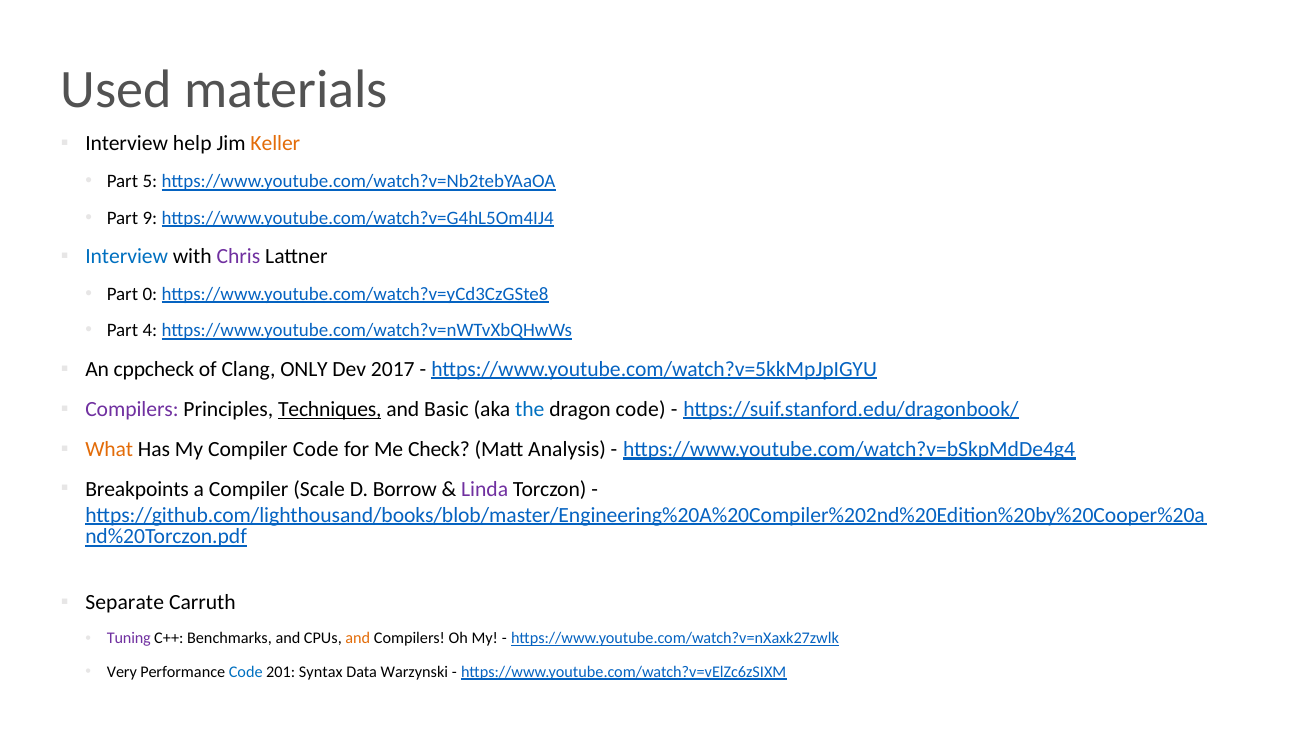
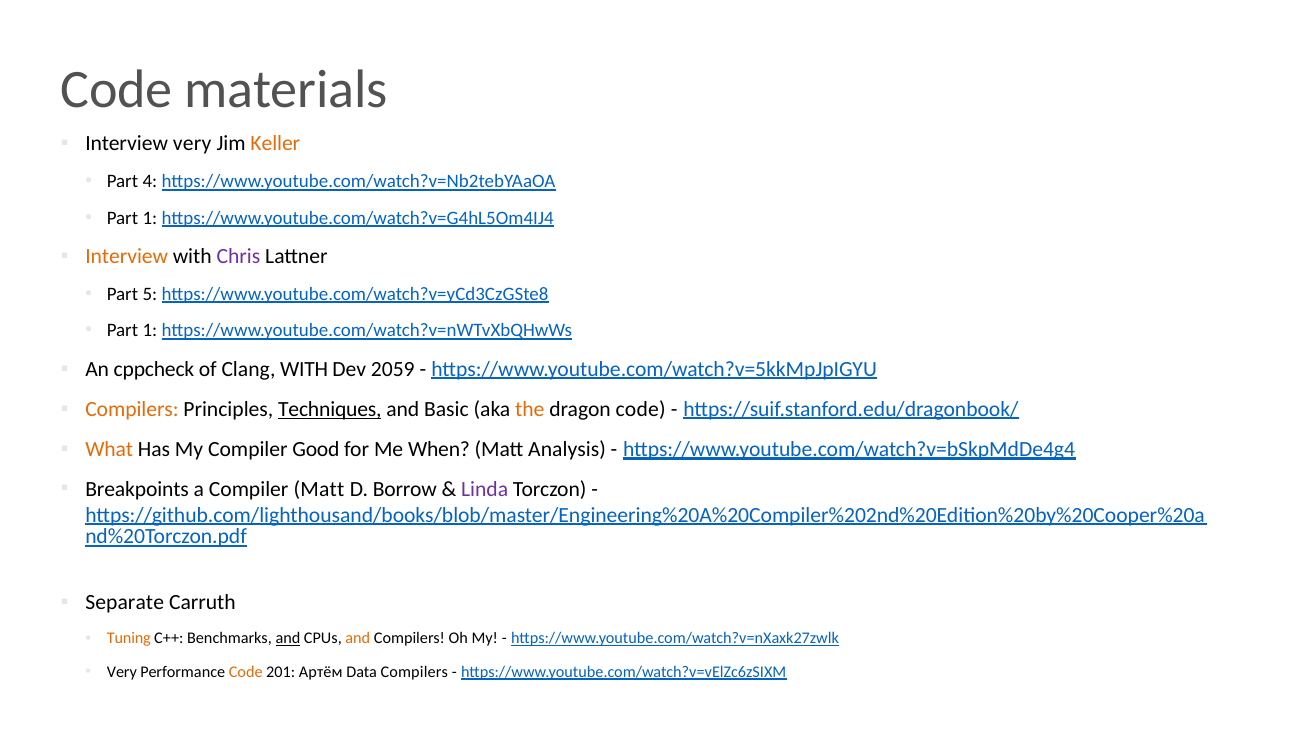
Used: Used -> Code (117, 90)
Interview help: help -> very (192, 143)
5: 5 -> 4 (150, 181)
9: 9 -> 1 (150, 218)
Interview colour: blue -> orange (127, 256)
0: 0 -> 5 (150, 294)
4: 4 -> 1 (150, 330)
Clang ONLY: ONLY -> WITH (304, 369)
2017: 2017 -> 2059 (393, 369)
Compilers colour: purple -> orange (132, 409)
the colour: blue -> orange (530, 409)
Compiler Code: Code -> Good (316, 449)
Check: Check -> When (439, 449)
Compiler Scale: Scale -> Matt (319, 489)
Tuning colour: purple -> orange (129, 638)
and underline: none -> present (288, 638)
Code colour: blue -> orange (246, 671)
Syntax: Syntax -> Артём (321, 671)
Data Warzynski: Warzynski -> Compilers (414, 671)
